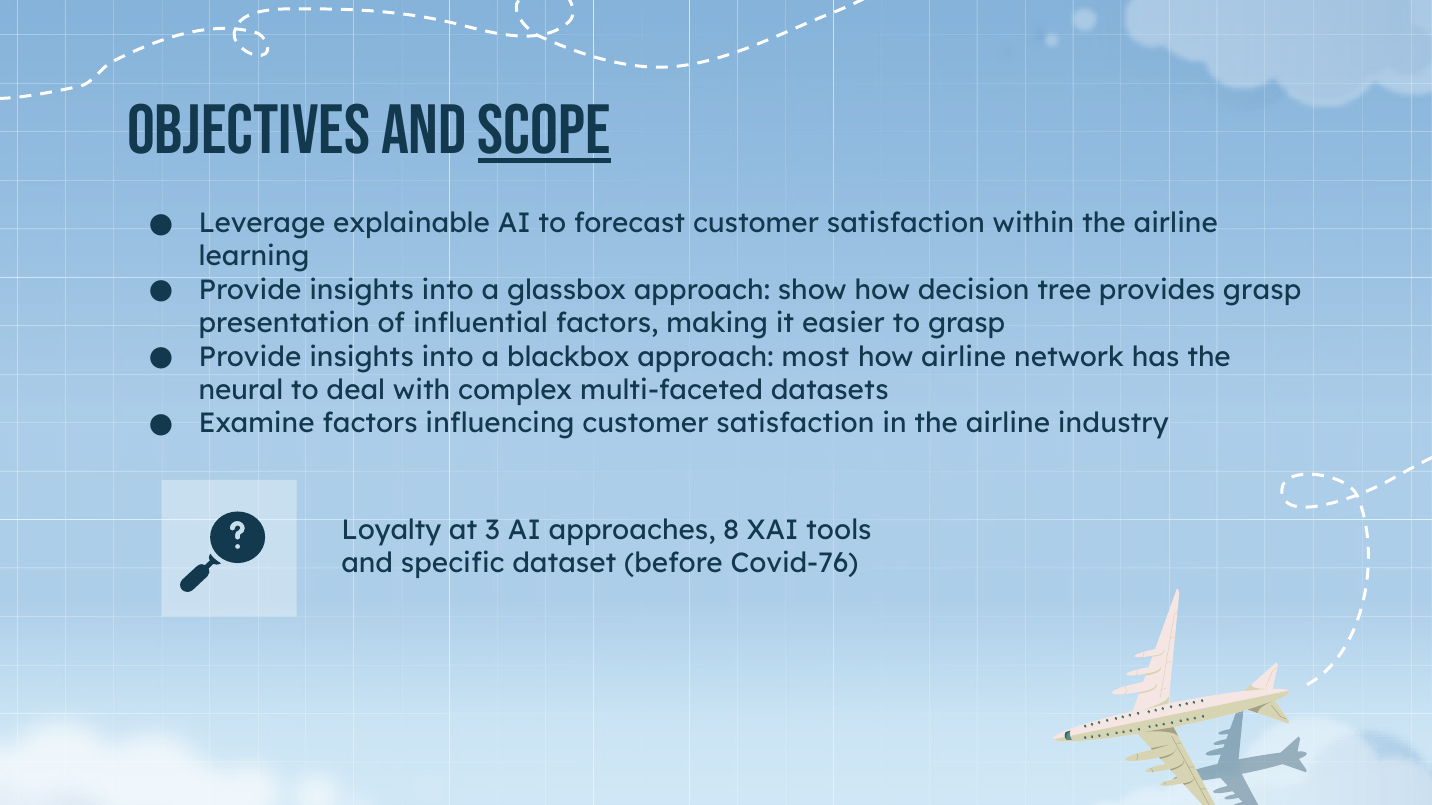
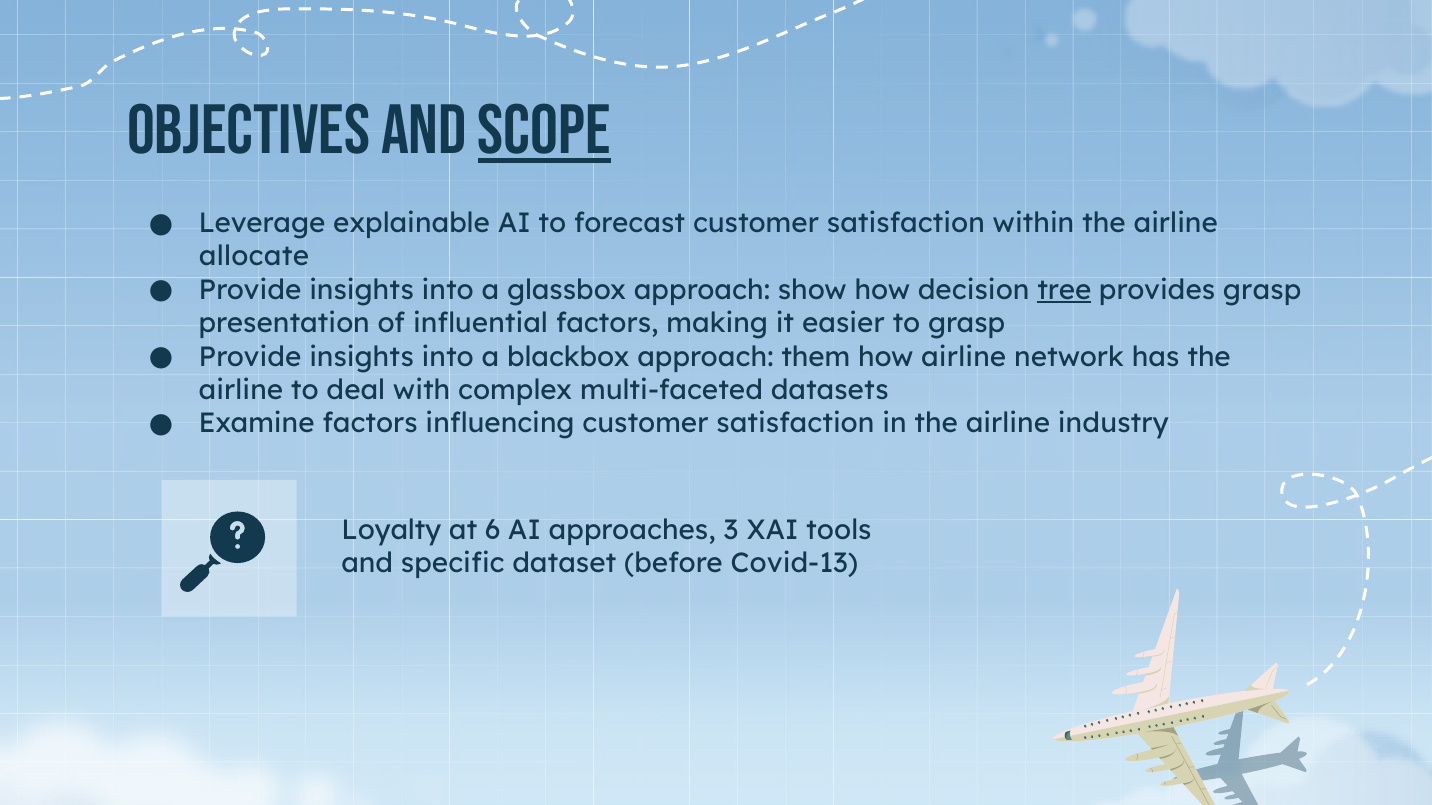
learning: learning -> allocate (254, 257)
tree underline: none -> present (1064, 290)
most: most -> them (816, 357)
neural: neural -> airline (241, 391)
3: 3 -> 6 (493, 530)
8: 8 -> 3 (731, 530)
Covid-76: Covid-76 -> Covid-13 (794, 564)
